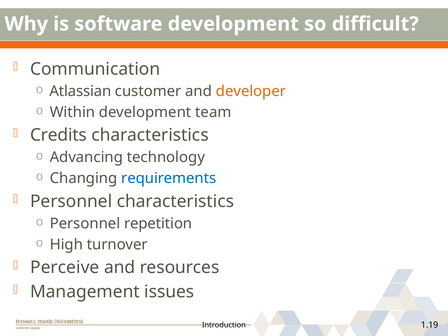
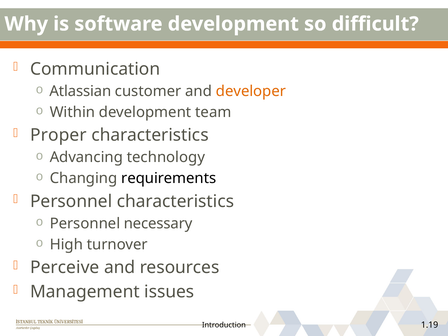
Credits: Credits -> Proper (58, 135)
requirements colour: blue -> black (169, 178)
repetition: repetition -> necessary (158, 224)
